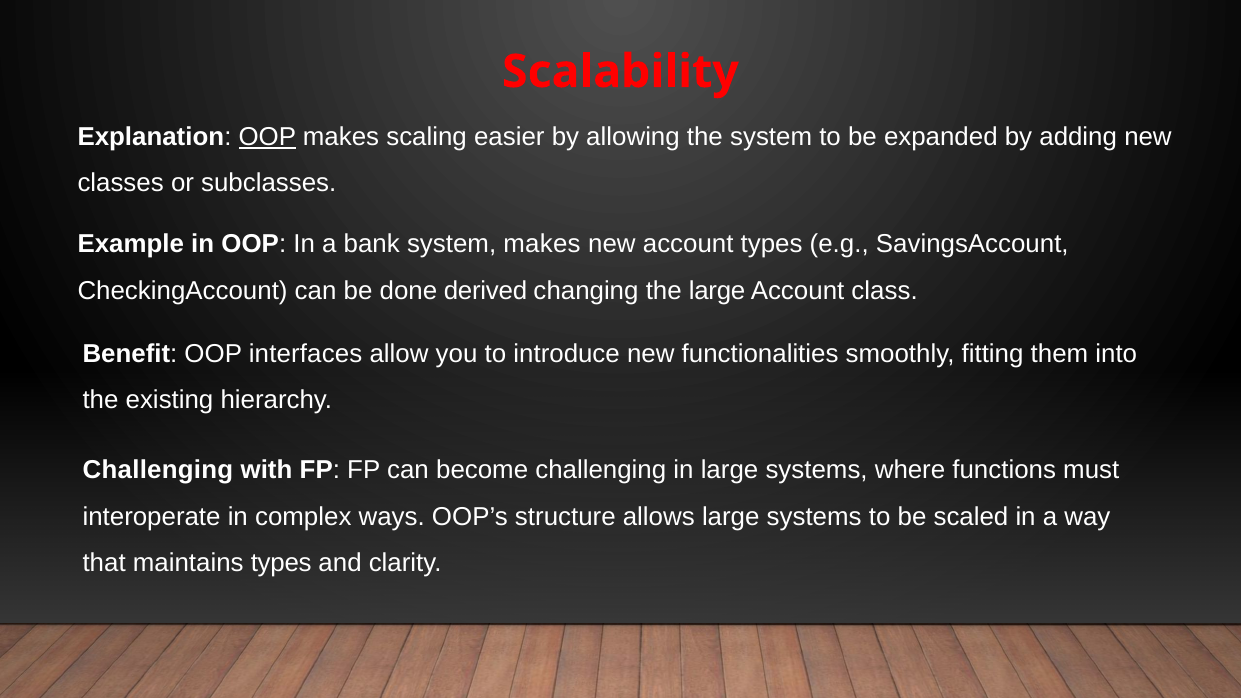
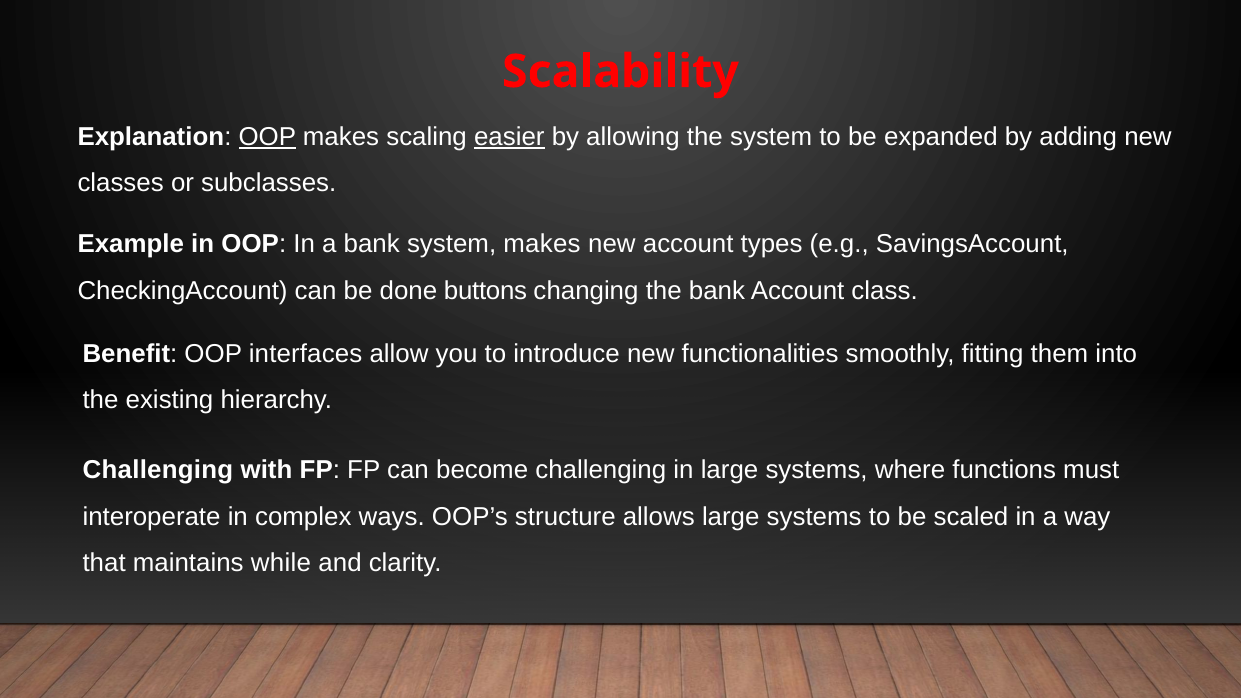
easier underline: none -> present (509, 137)
derived: derived -> buttons (486, 291)
the large: large -> bank (717, 291)
maintains types: types -> while (281, 563)
